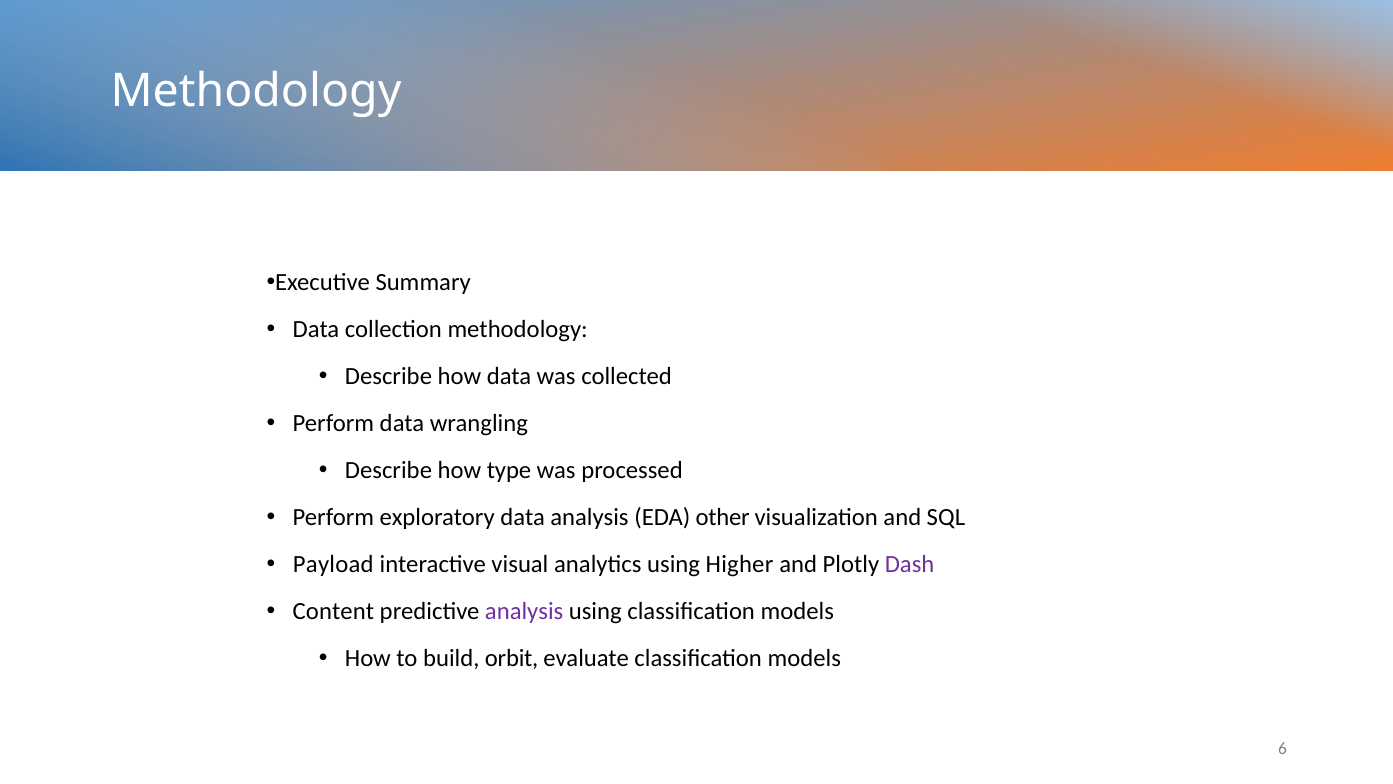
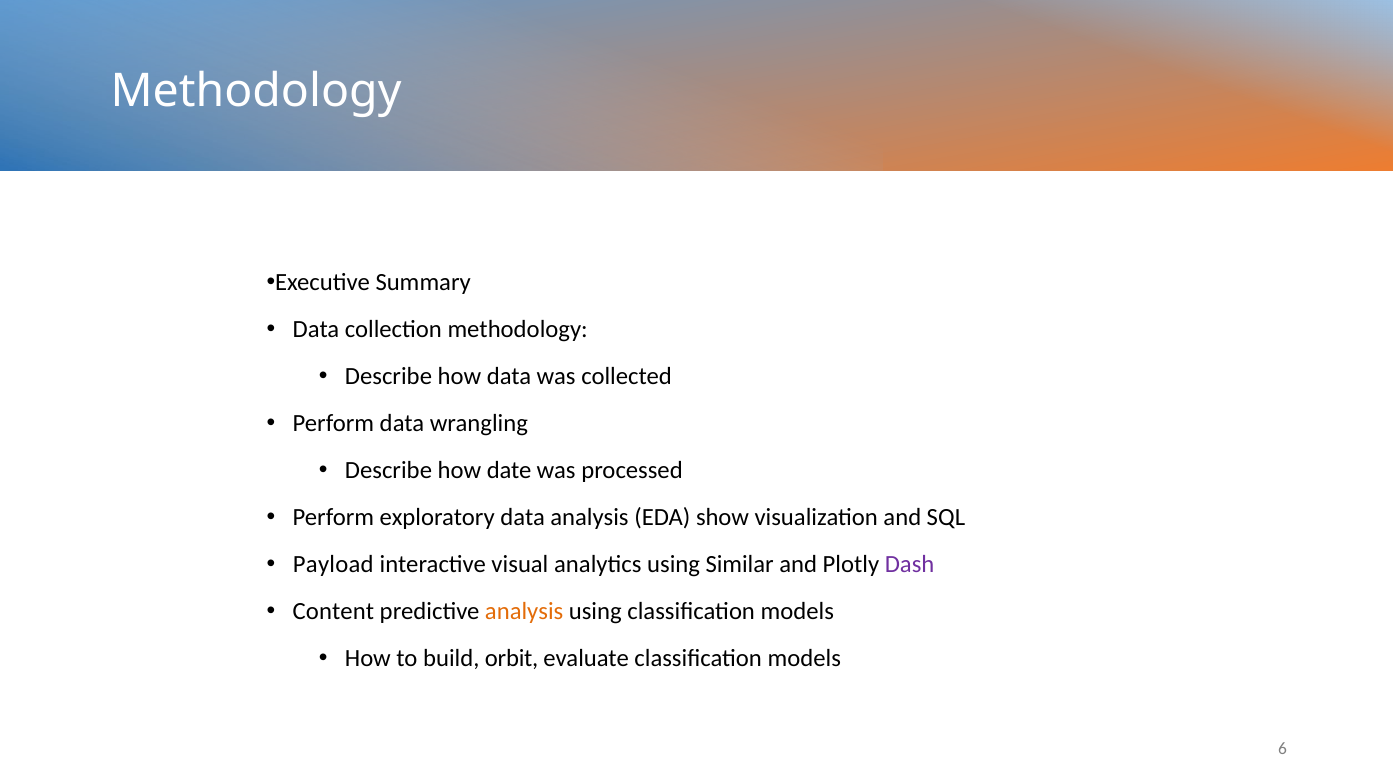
type: type -> date (509, 470)
other: other -> show (723, 517)
Higher: Higher -> Similar (740, 564)
analysis colour: purple -> orange (524, 611)
